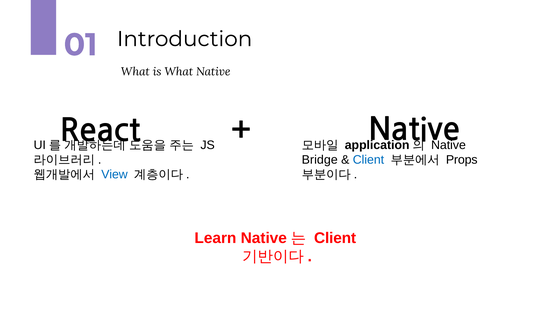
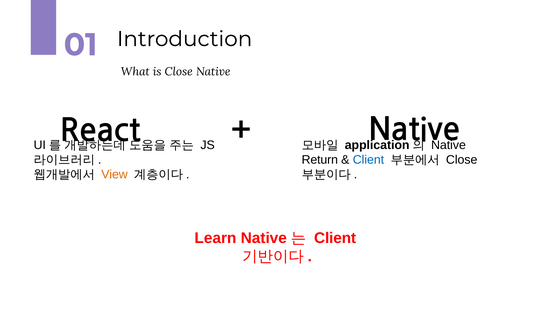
is What: What -> Close (179, 72)
Bridge: Bridge -> Return (320, 160)
Props: Props -> Close (462, 160)
View colour: blue -> orange (114, 174)
